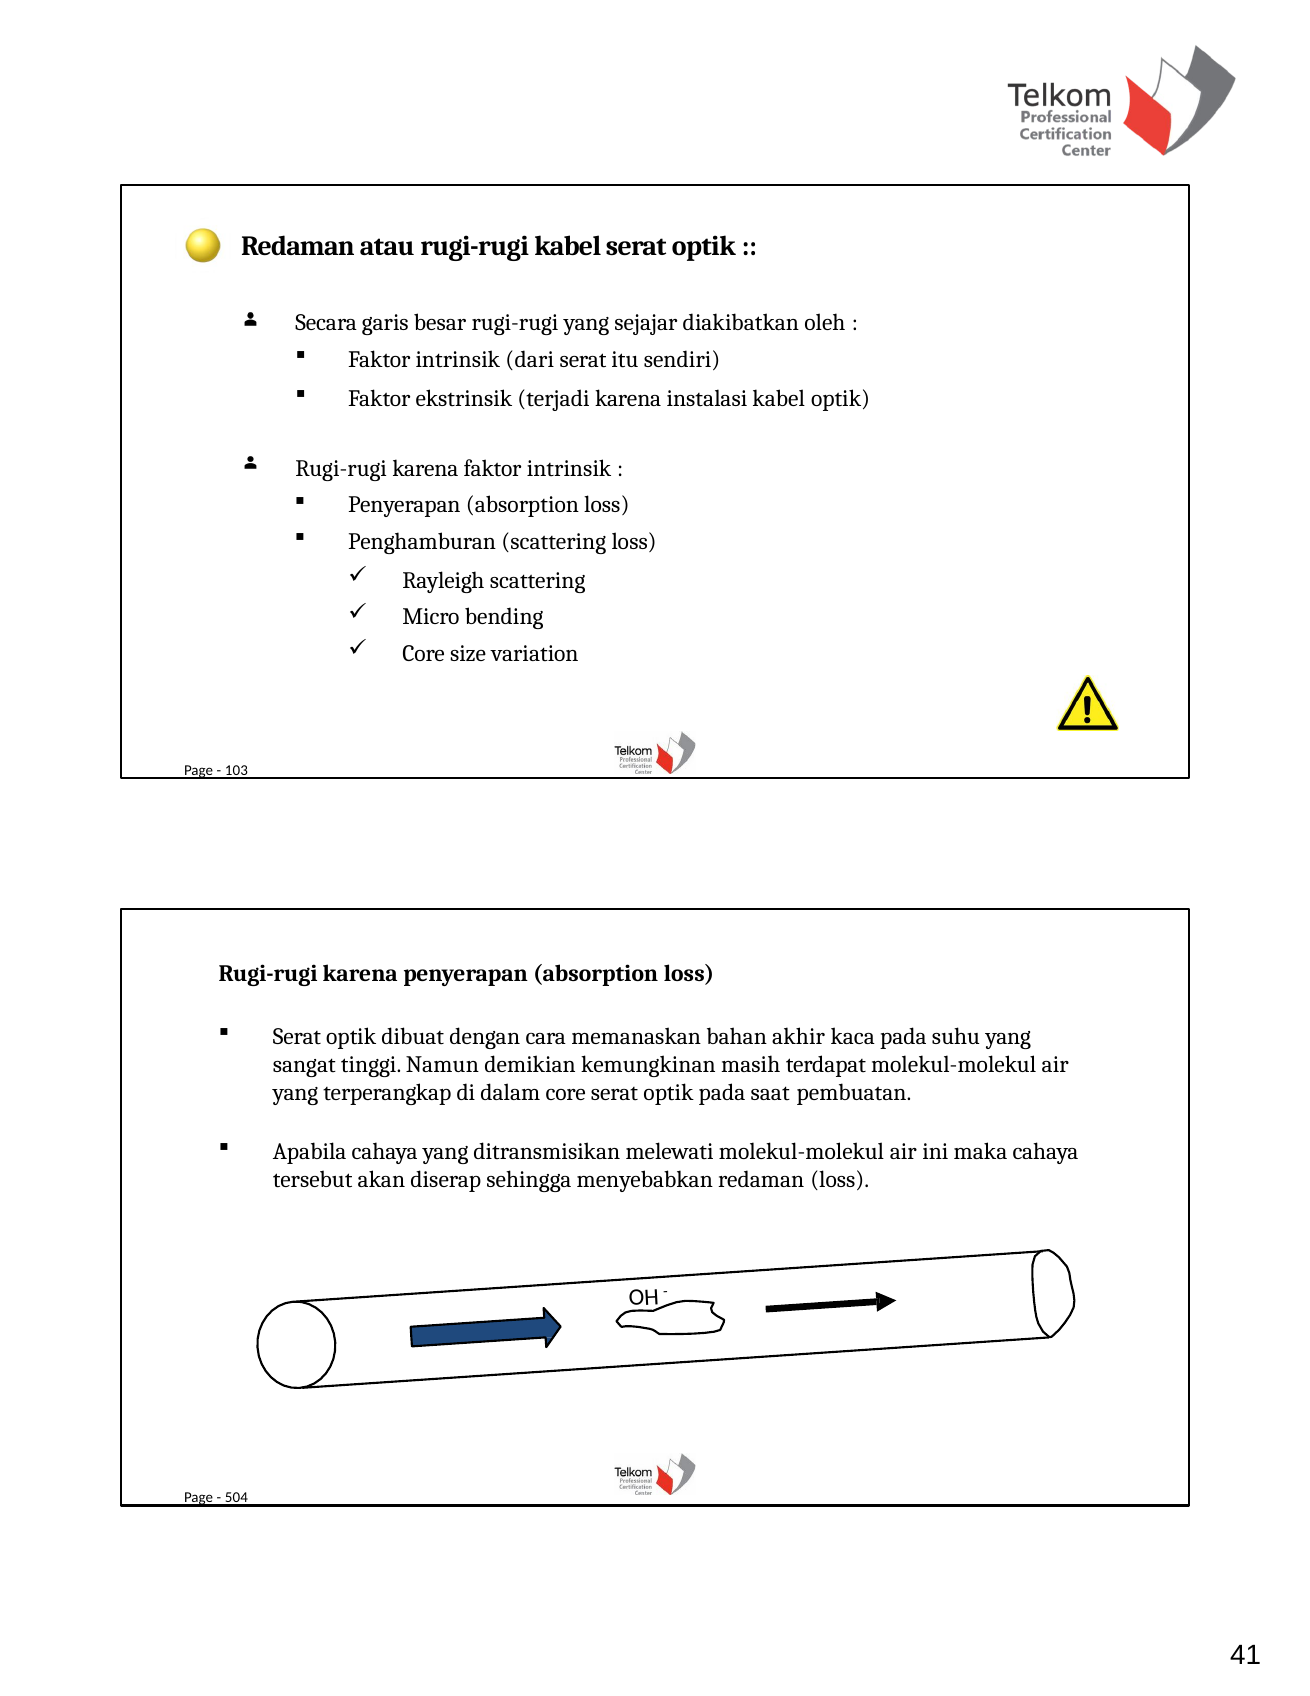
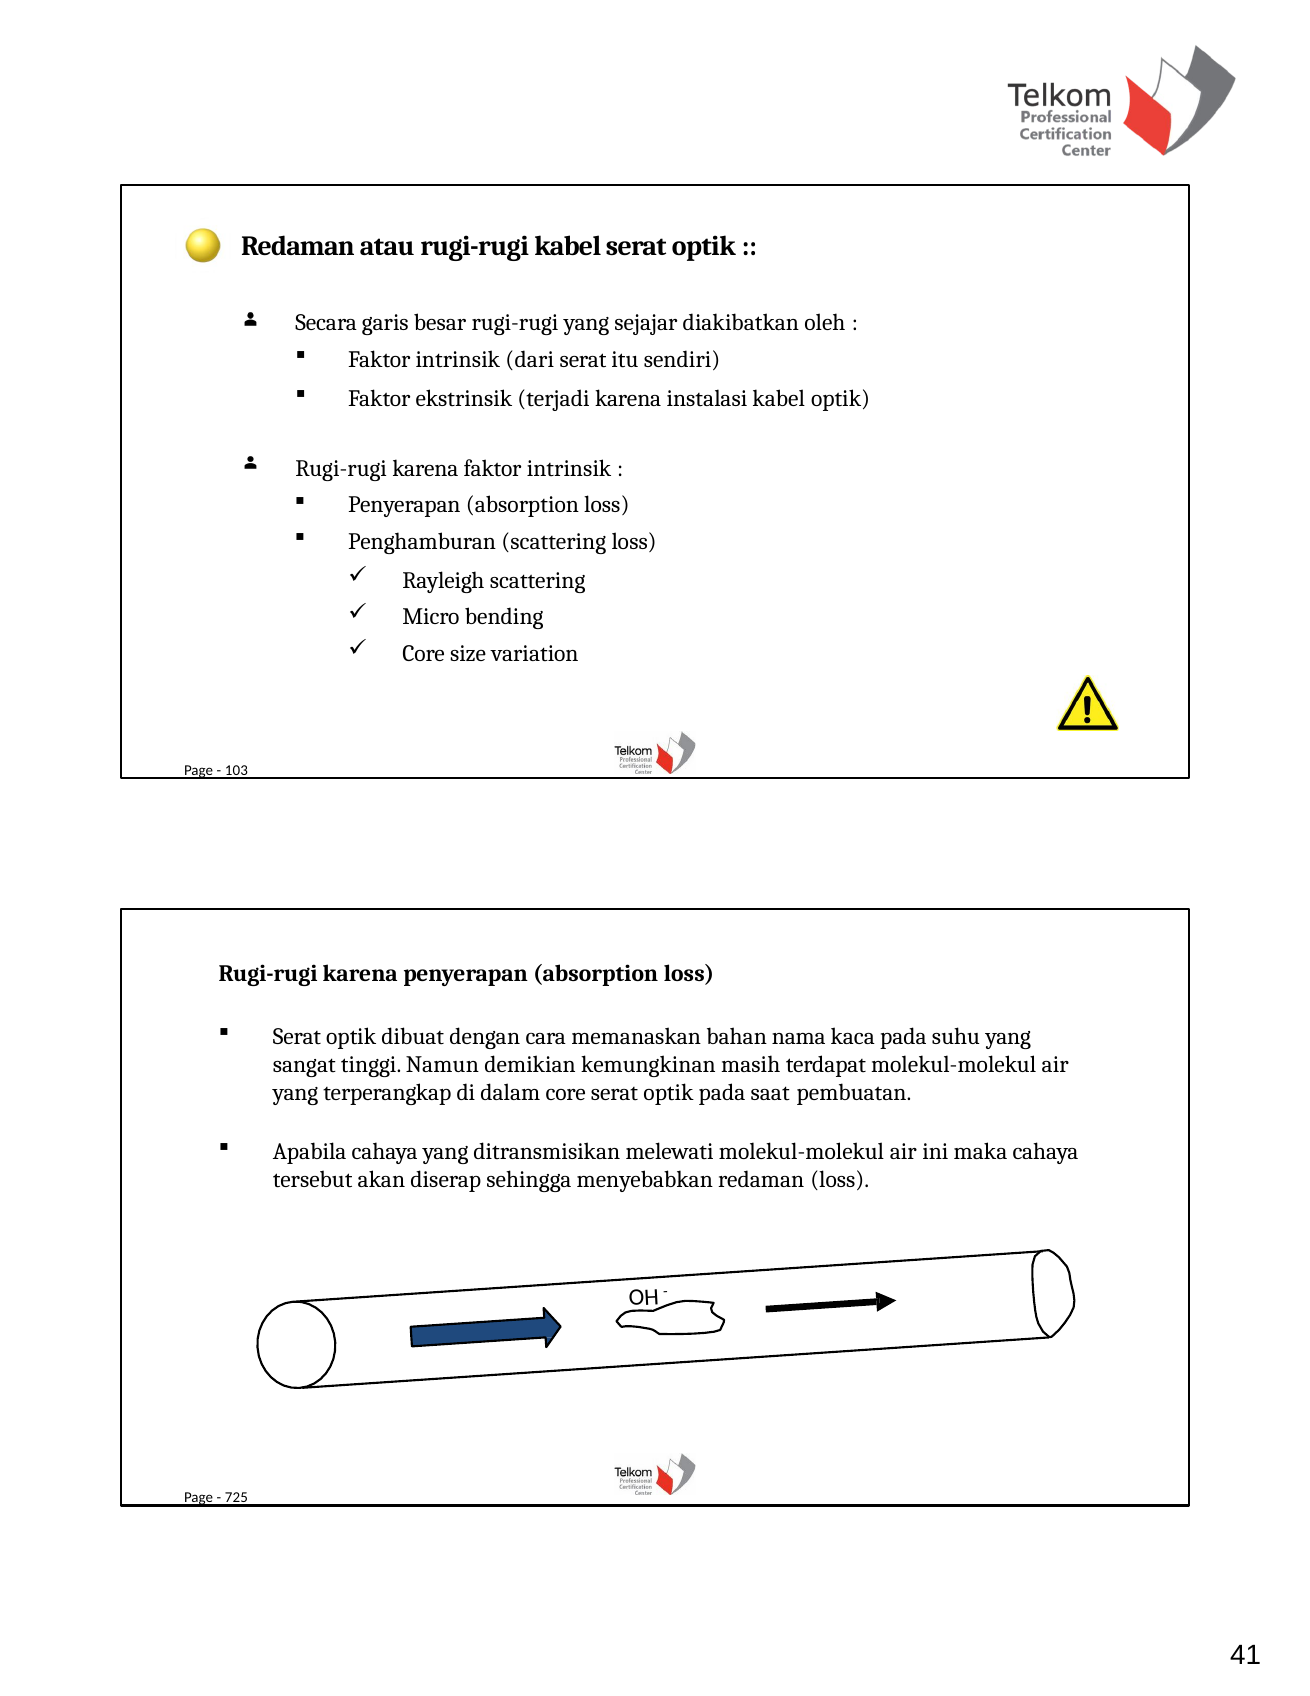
akhir: akhir -> nama (799, 1036)
504: 504 -> 725 (236, 1497)
